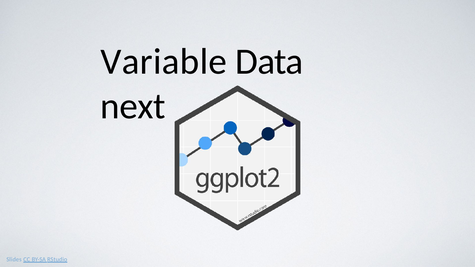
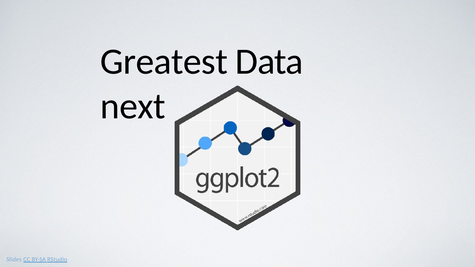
Variable: Variable -> Greatest (164, 62)
